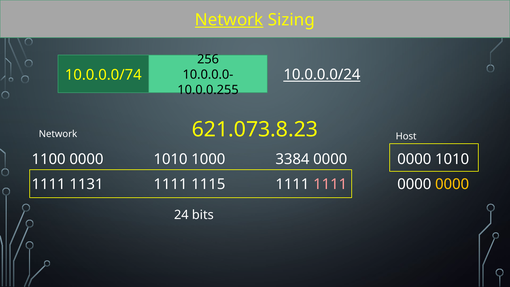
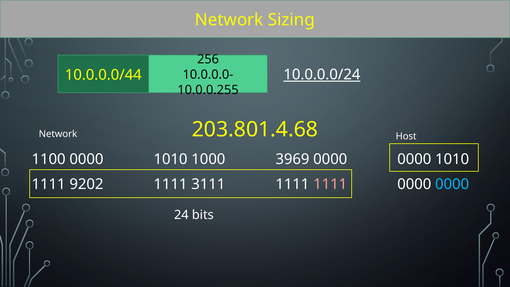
Network underline: present -> none (229, 20)
10.0.0.0/74: 10.0.0.0/74 -> 10.0.0.0/44 (103, 75)
621.073.8.23: 621.073.8.23 -> 203.801.4.68 (255, 129)
3384: 3384 -> 3969 (292, 159)
1131: 1131 -> 9202 (86, 184)
1115: 1115 -> 3111 (208, 184)
0000 colour: yellow -> light blue (452, 184)
